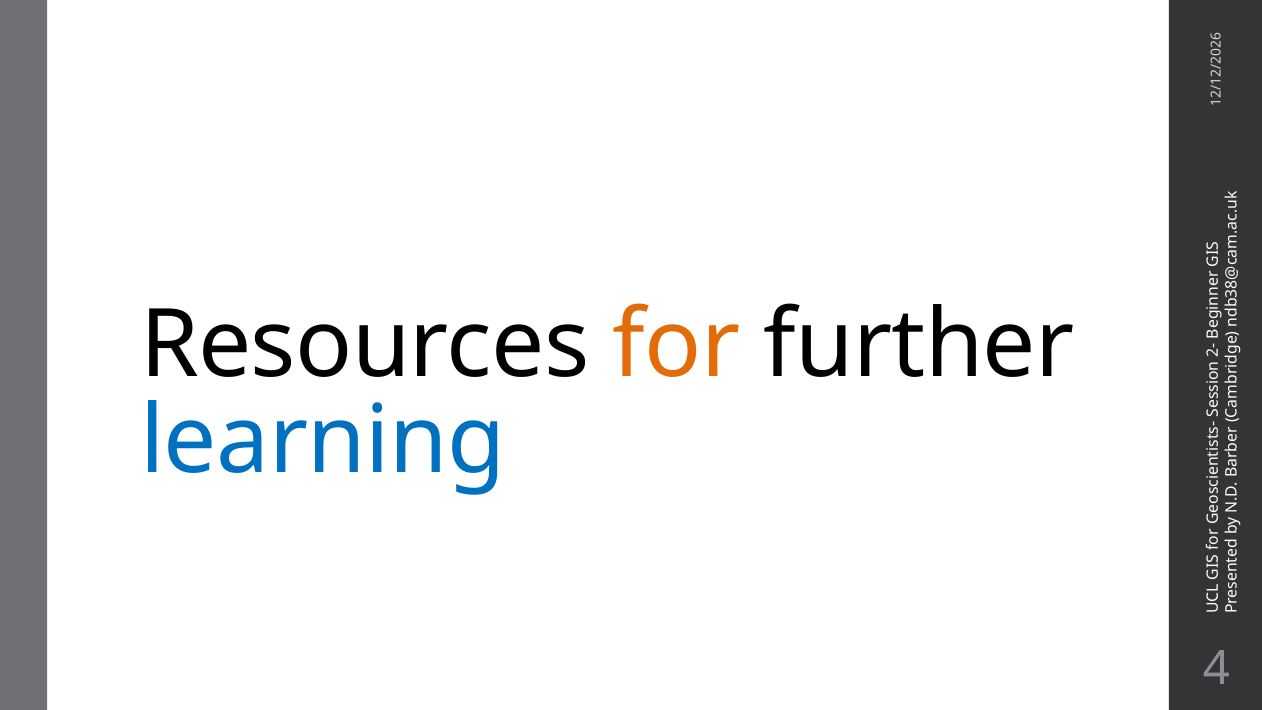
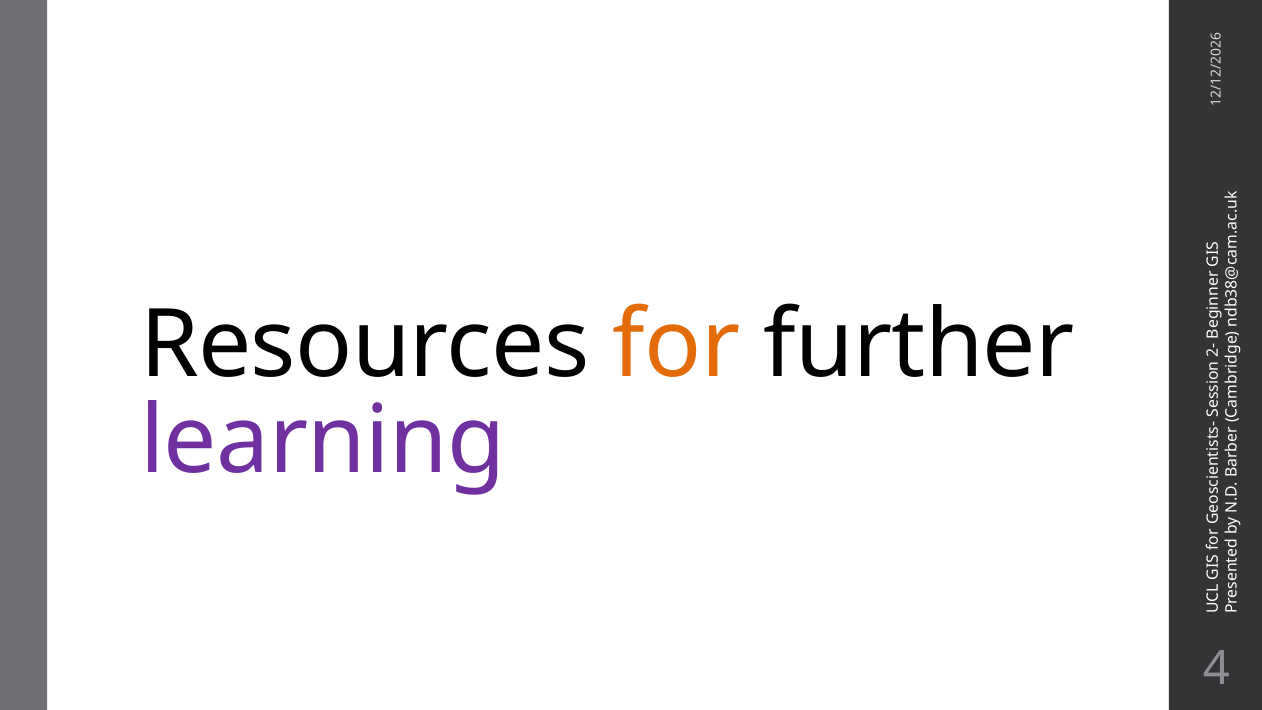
learning colour: blue -> purple (323, 442)
